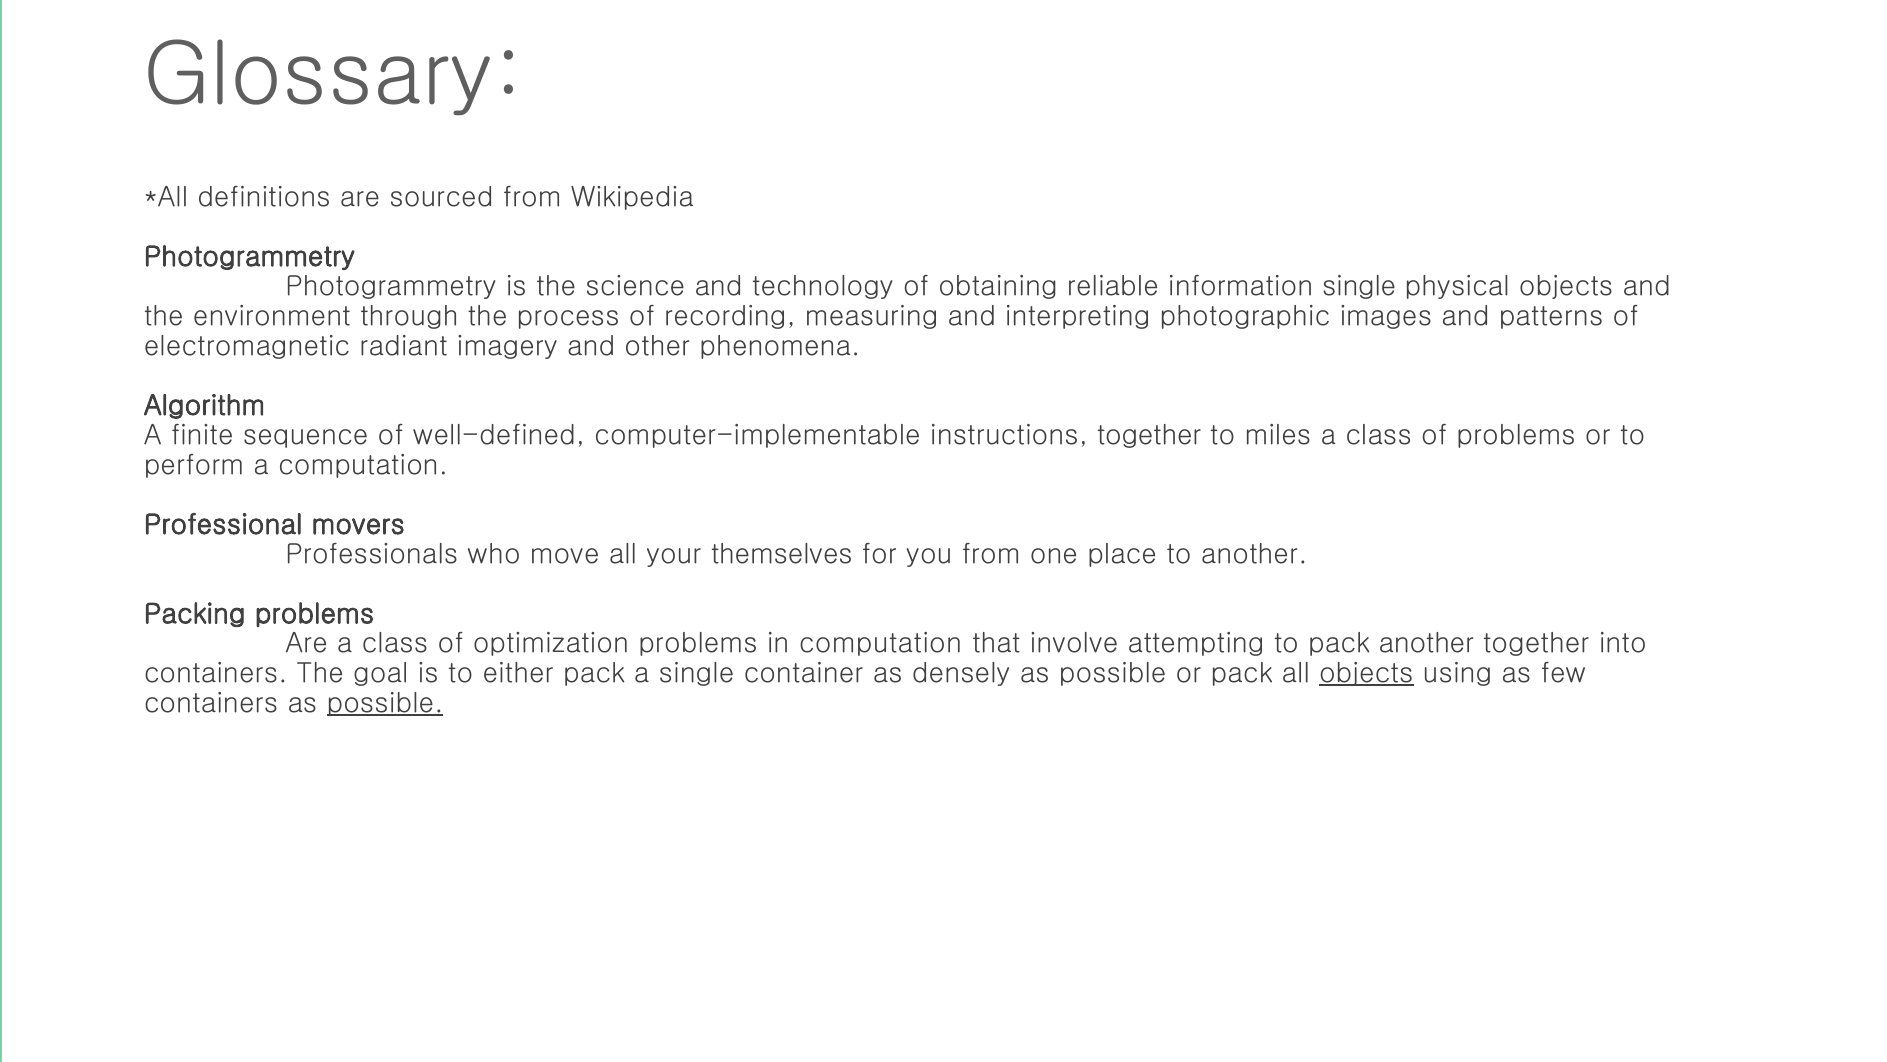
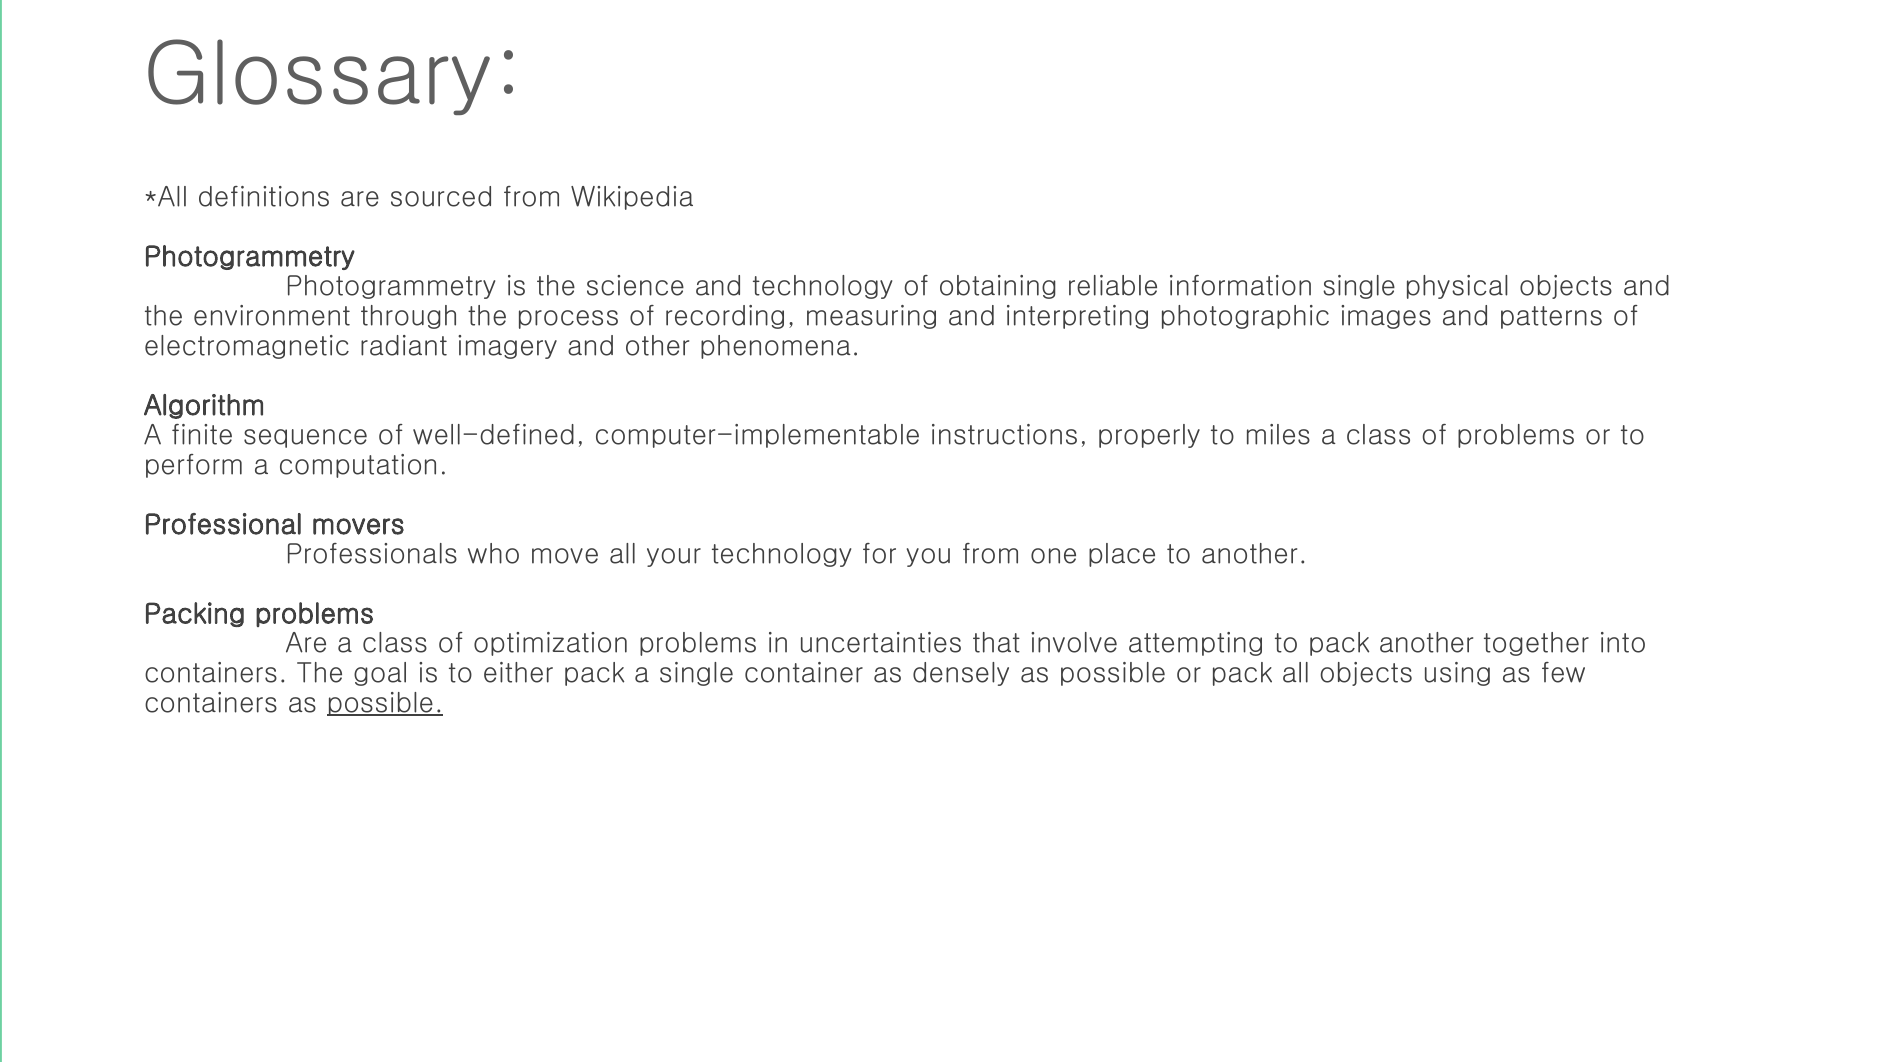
instructions together: together -> properly (1149, 435)
your themselves: themselves -> technology (782, 554)
in computation: computation -> uncertainties (881, 643)
objects underline: present -> none (1366, 673)
